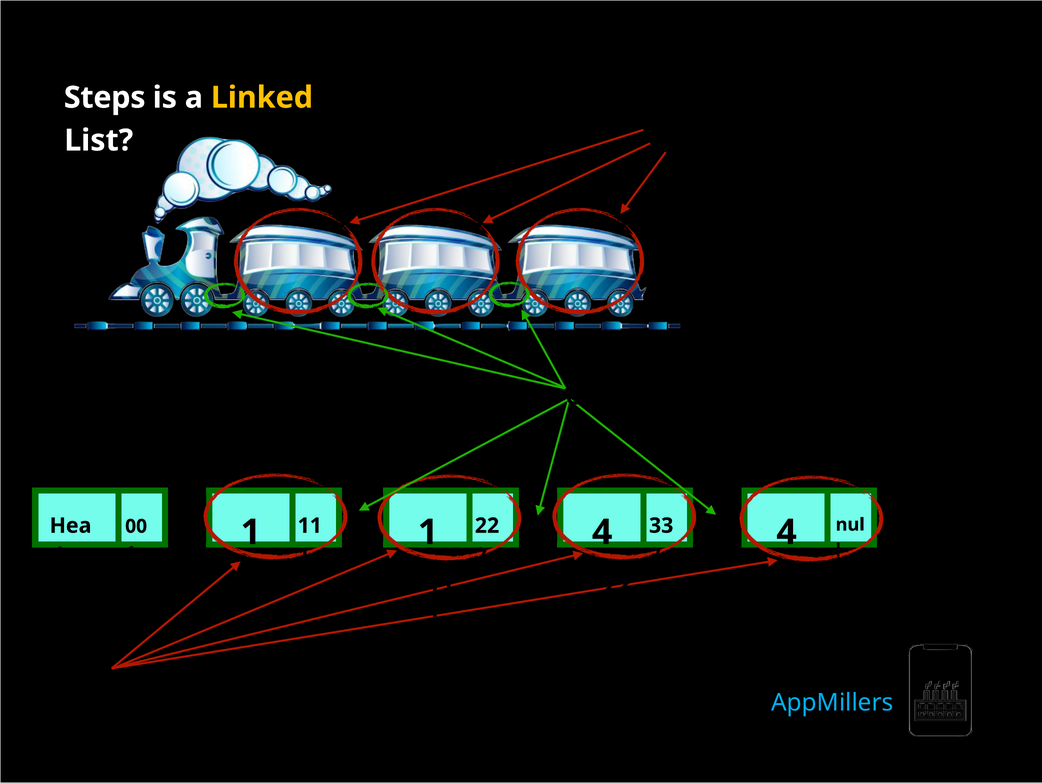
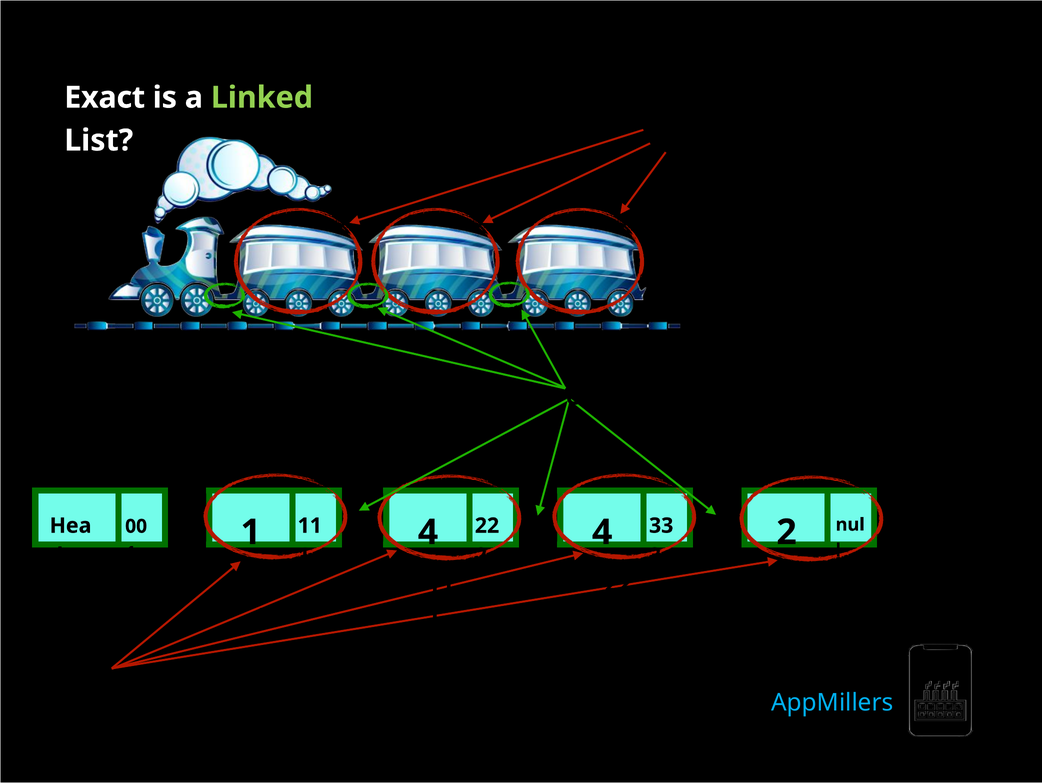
Steps: Steps -> Exact (105, 98)
Linked colour: yellow -> light green (262, 98)
1 1: 1 -> 4 (428, 532)
4 4: 4 -> 2 (787, 532)
